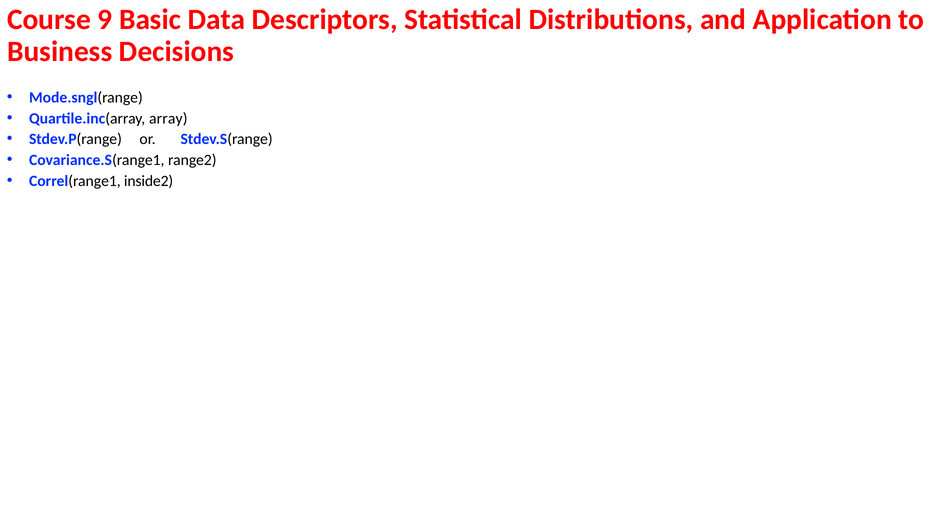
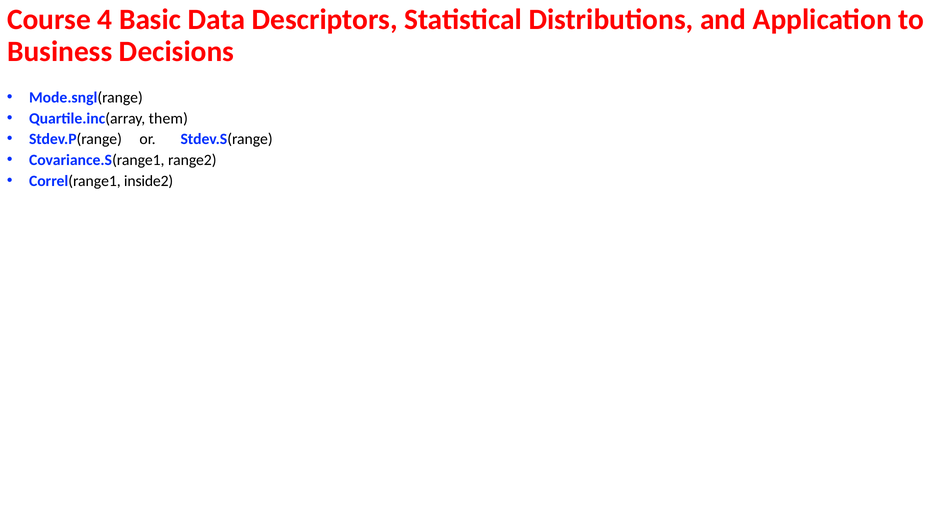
9: 9 -> 4 (105, 20)
array: array -> them (168, 118)
